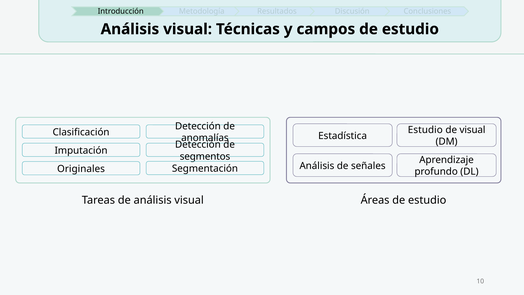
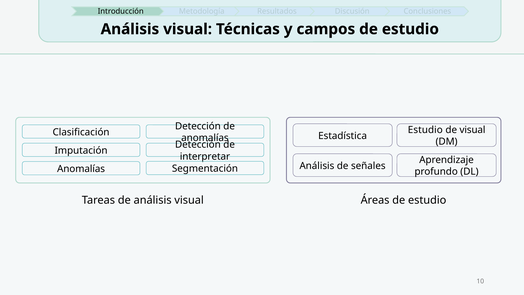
segmentos: segmentos -> interpretar (205, 156)
Originales: Originales -> Anomalías (81, 169)
